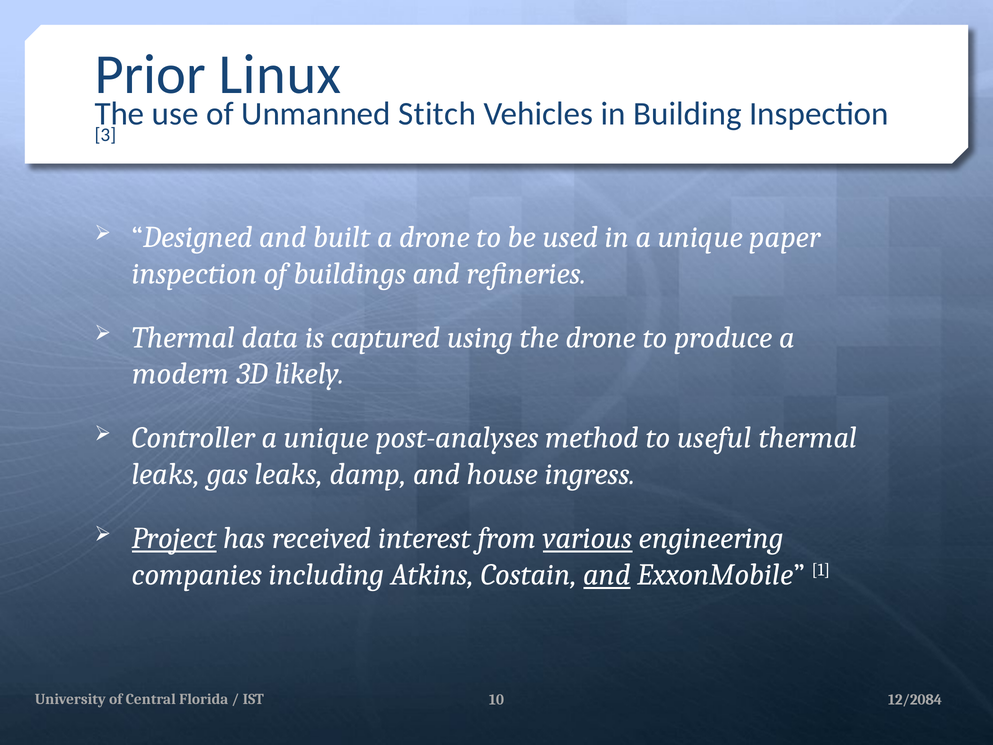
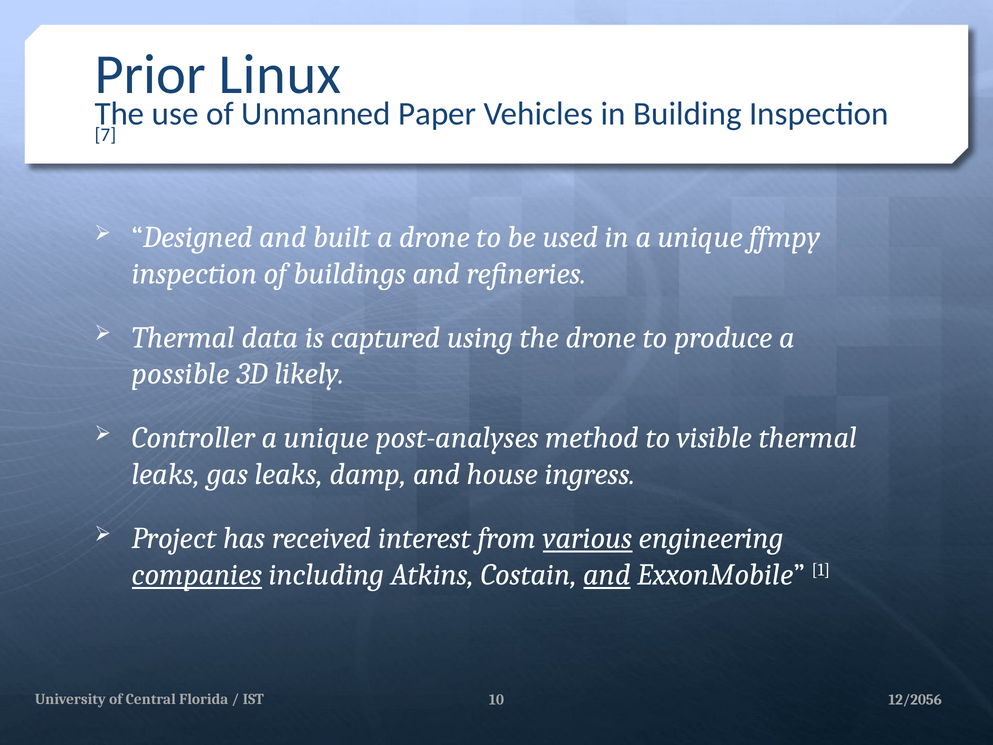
Stitch: Stitch -> Paper (437, 114)
3: 3 -> 7 (105, 135)
paper: paper -> ffmpy (785, 237)
modern: modern -> possible (181, 374)
useful: useful -> visible (714, 438)
Project underline: present -> none (174, 538)
companies underline: none -> present (197, 575)
12/2084: 12/2084 -> 12/2056 (915, 699)
